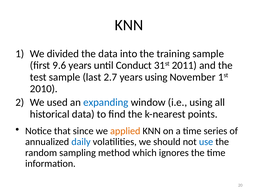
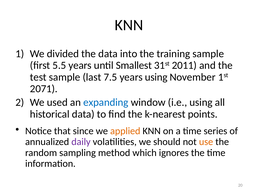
9.6: 9.6 -> 5.5 (59, 65)
Conduct: Conduct -> Smallest (134, 65)
2.7: 2.7 -> 7.5 (110, 77)
2010: 2010 -> 2071 (44, 88)
daily colour: blue -> purple (81, 142)
use colour: blue -> orange (206, 142)
